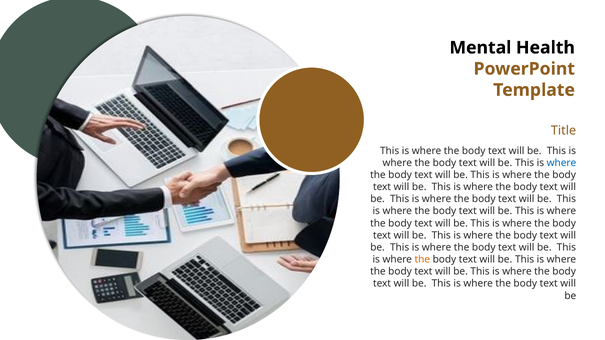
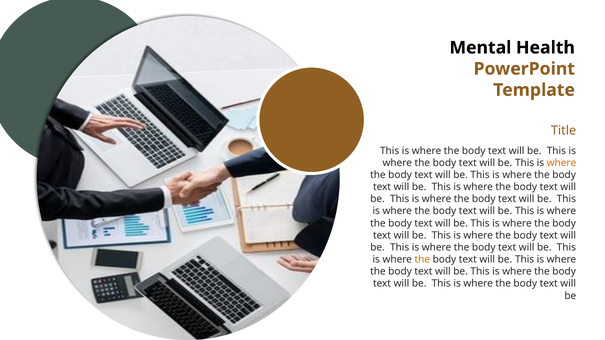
where colour: blue -> orange (561, 163)
